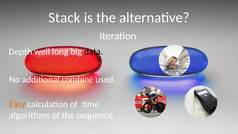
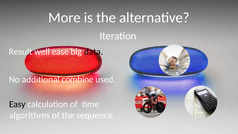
Stack: Stack -> More (64, 18)
Depth: Depth -> Result (21, 52)
long: long -> ease (60, 52)
Easy colour: orange -> black (17, 104)
